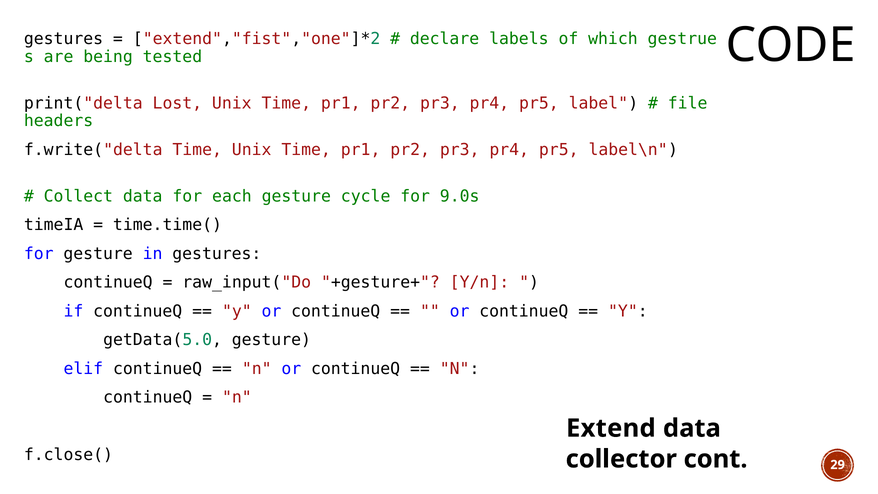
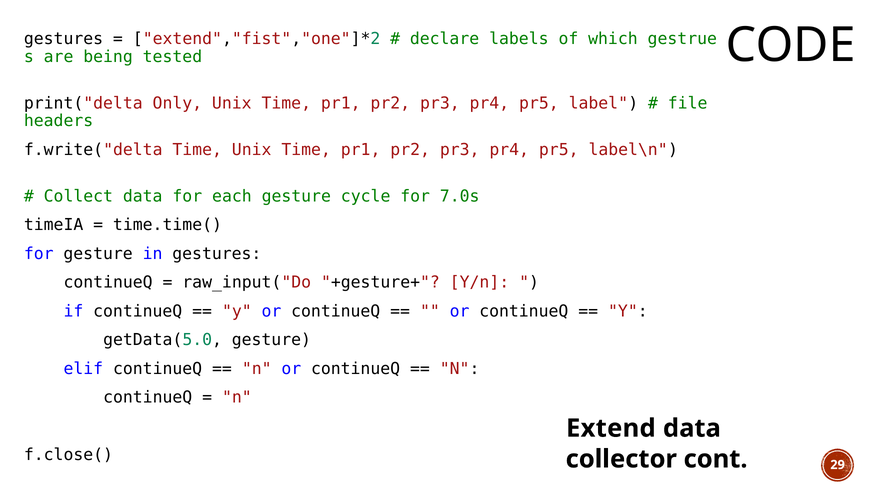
Lost: Lost -> Only (177, 103)
9.0s: 9.0s -> 7.0s (460, 196)
